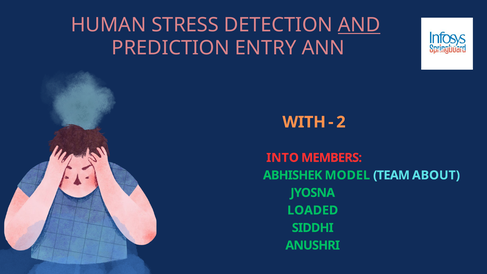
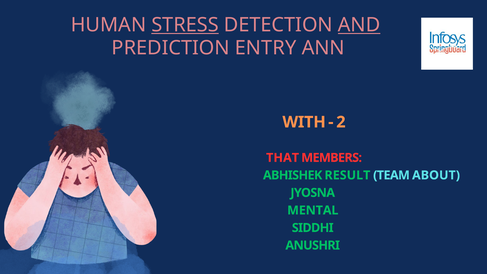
STRESS underline: none -> present (185, 25)
INTO: INTO -> THAT (283, 158)
MODEL: MODEL -> RESULT (347, 175)
LOADED: LOADED -> MENTAL (313, 210)
